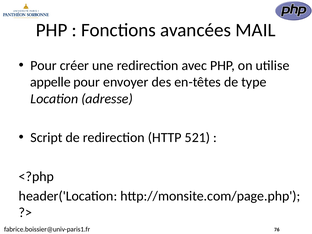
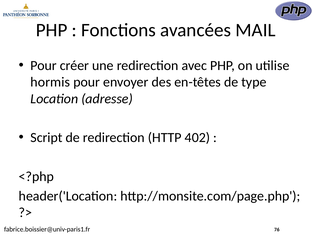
appelle: appelle -> hormis (50, 82)
521: 521 -> 402 (197, 138)
